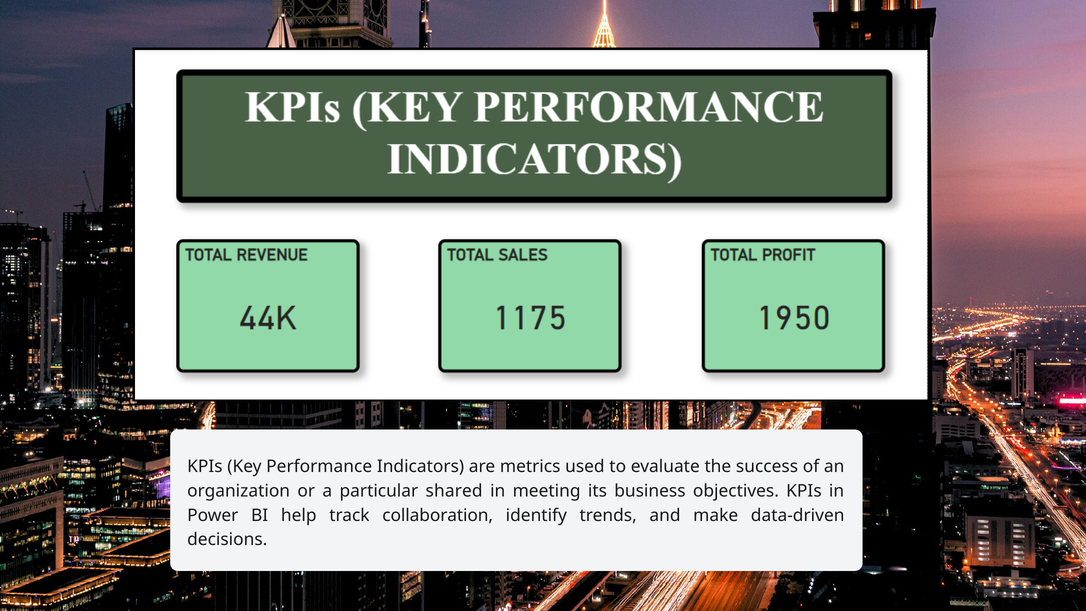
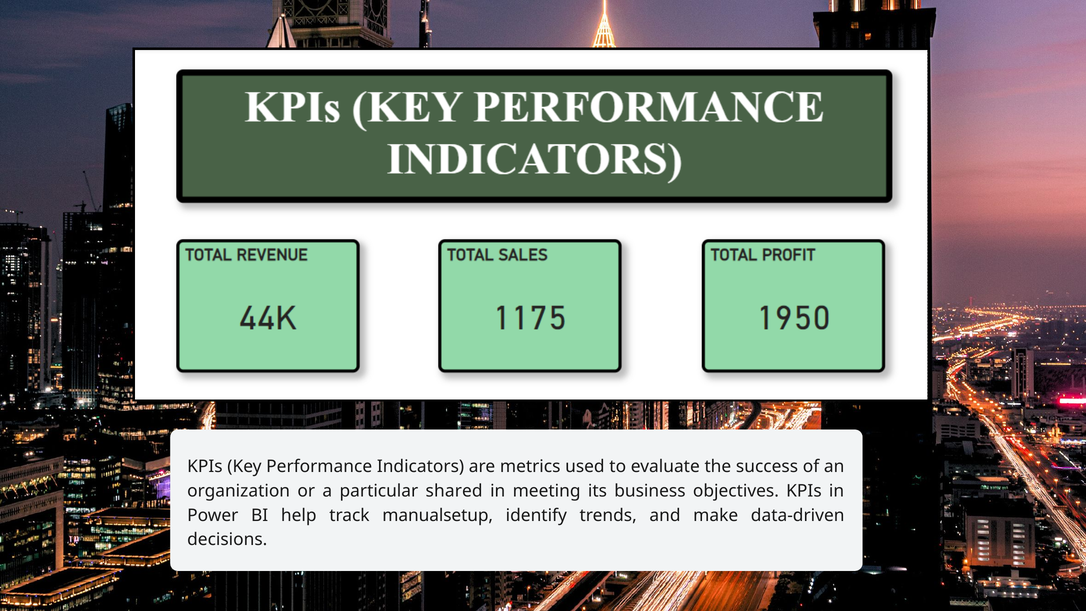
collaboration: collaboration -> manualsetup (438, 515)
